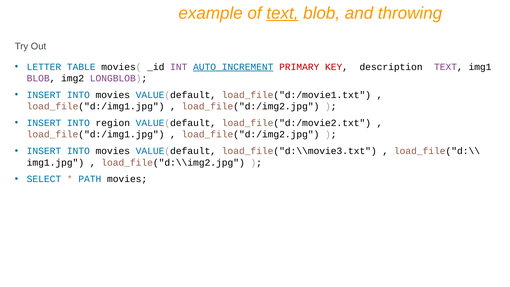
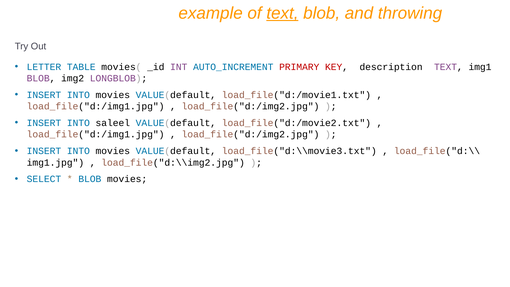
AUTO_INCREMENT underline: present -> none (233, 67)
region: region -> saleel (113, 123)
PATH: PATH -> BLOB (90, 179)
